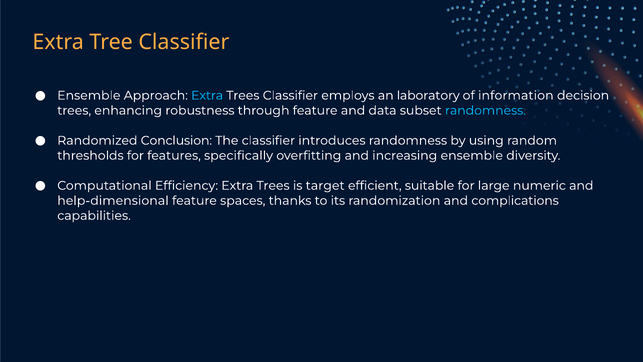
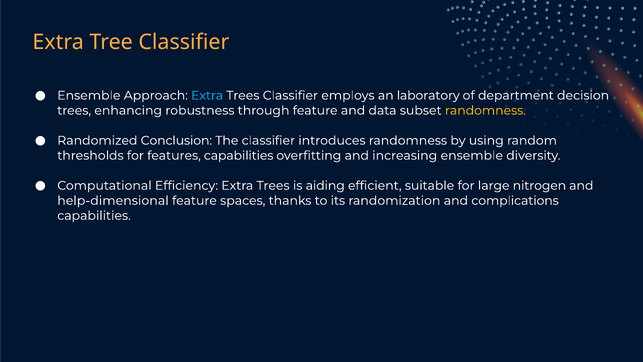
information: information -> department (516, 95)
randomness colour: light blue -> yellow (485, 110)
features specifically: specifically -> capabilities (239, 155)
target: target -> aiding (325, 185)
numeric: numeric -> nitrogen (539, 185)
